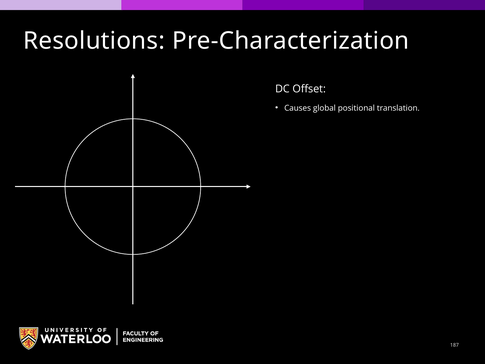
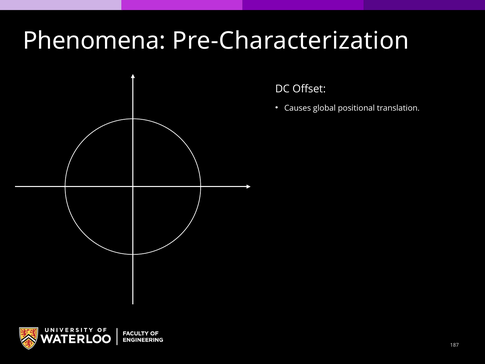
Resolutions: Resolutions -> Phenomena (94, 41)
